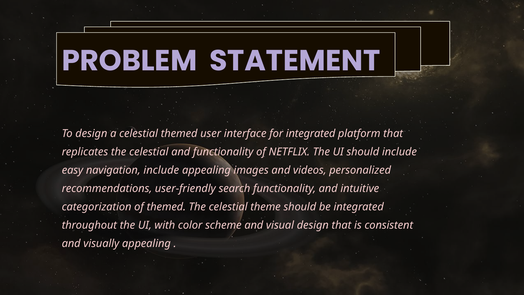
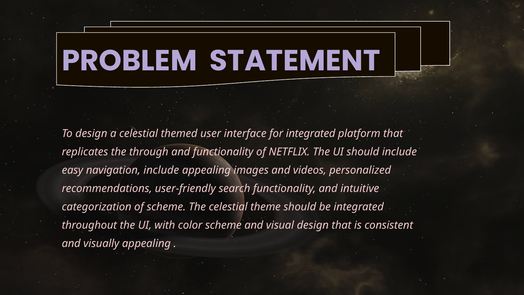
replicates the celestial: celestial -> through (149, 152)
of themed: themed -> scheme (166, 207)
